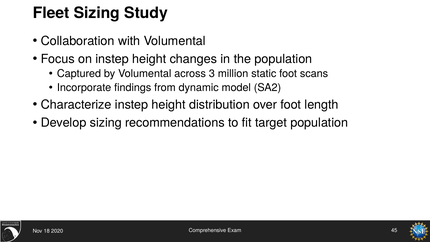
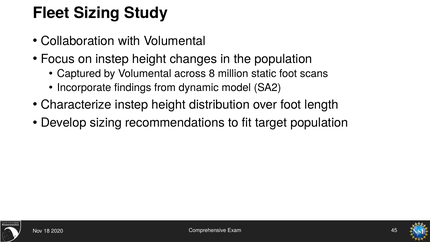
3: 3 -> 8 (212, 74)
